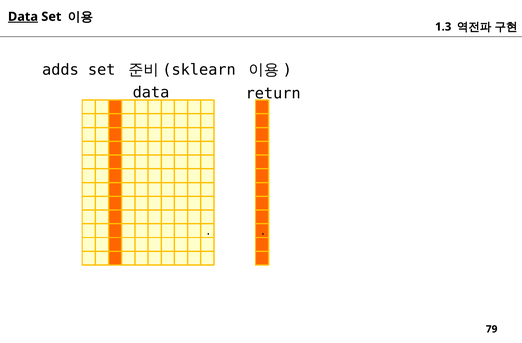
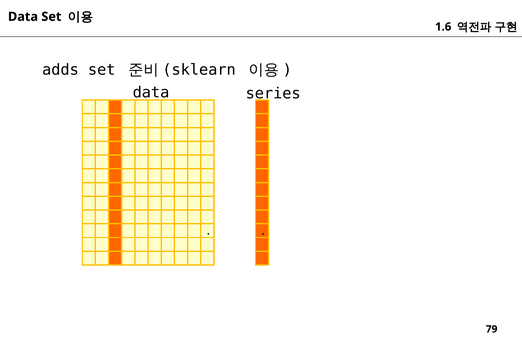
Data underline: present -> none (23, 17)
1.3: 1.3 -> 1.6 (443, 27)
return: return -> series (273, 93)
